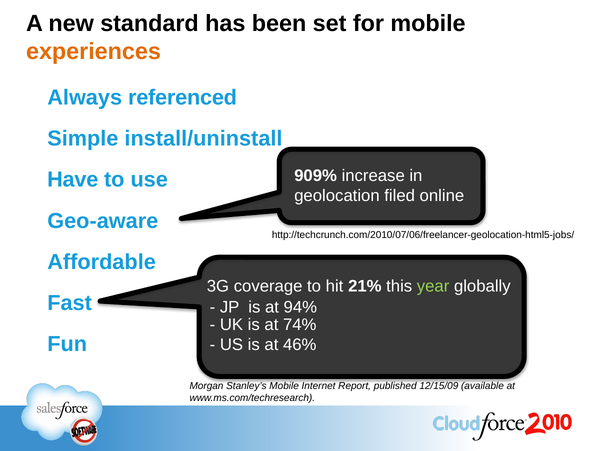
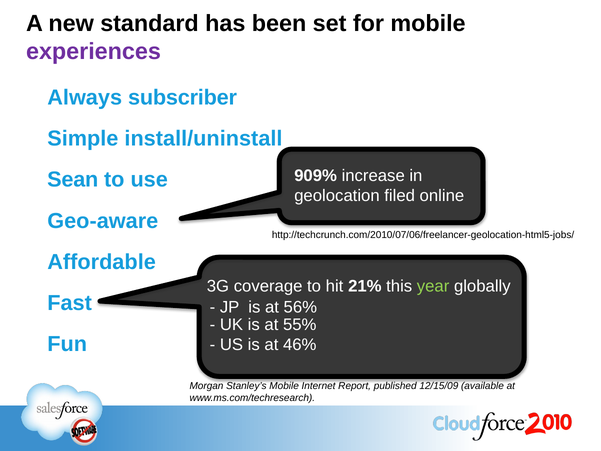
experiences colour: orange -> purple (93, 52)
referenced: referenced -> subscriber (183, 98)
Have: Have -> Sean (73, 180)
94%: 94% -> 56% (300, 307)
74%: 74% -> 55% (300, 325)
